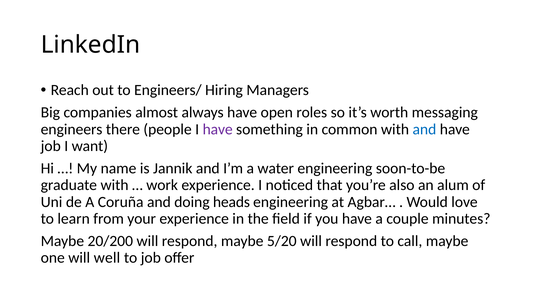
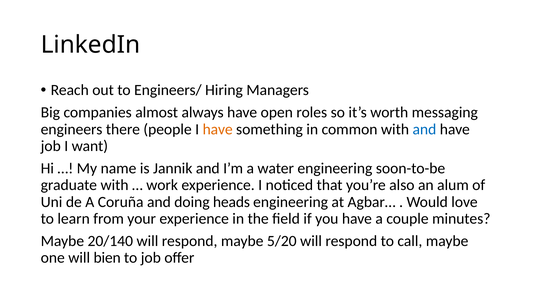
have colour: purple -> orange (218, 129)
20/200: 20/200 -> 20/140 (110, 241)
well: well -> bien (107, 258)
